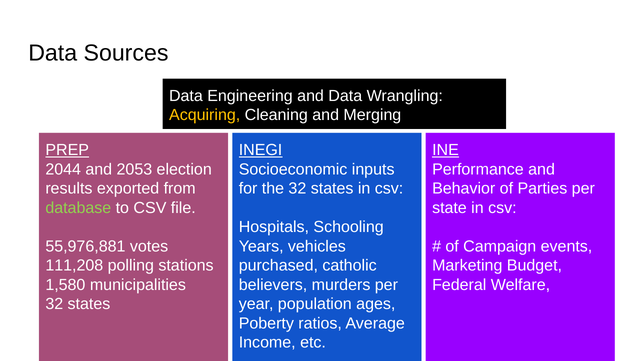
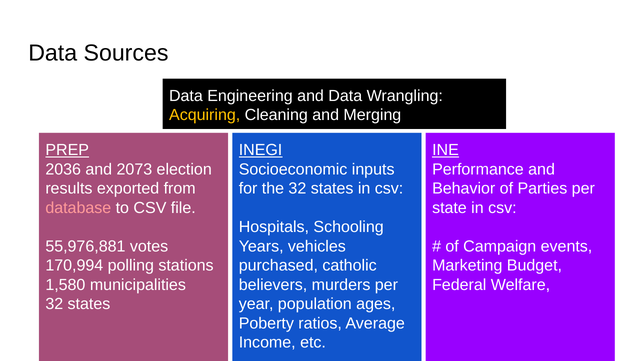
2044: 2044 -> 2036 (63, 169)
2053: 2053 -> 2073 (134, 169)
database colour: light green -> pink (78, 208)
111,208: 111,208 -> 170,994 (74, 265)
